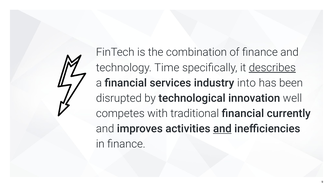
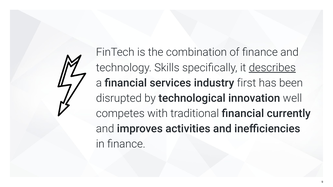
Time: Time -> Skills (167, 68)
into: into -> first (246, 83)
and underline: present -> none (222, 129)
